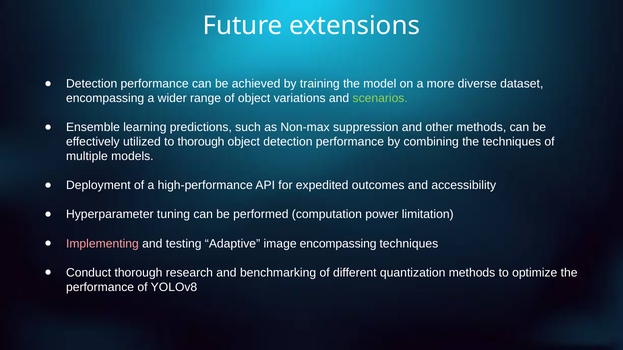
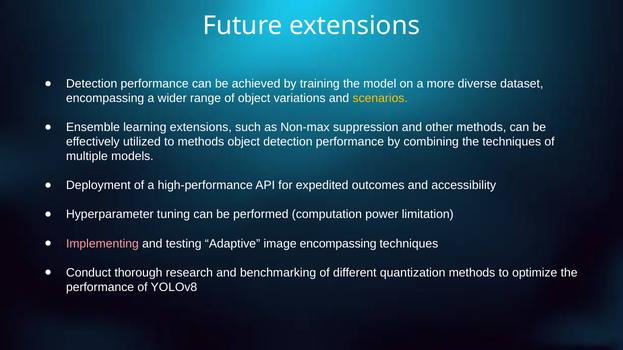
scenarios colour: light green -> yellow (380, 98)
learning predictions: predictions -> extensions (201, 127)
to thorough: thorough -> methods (201, 142)
